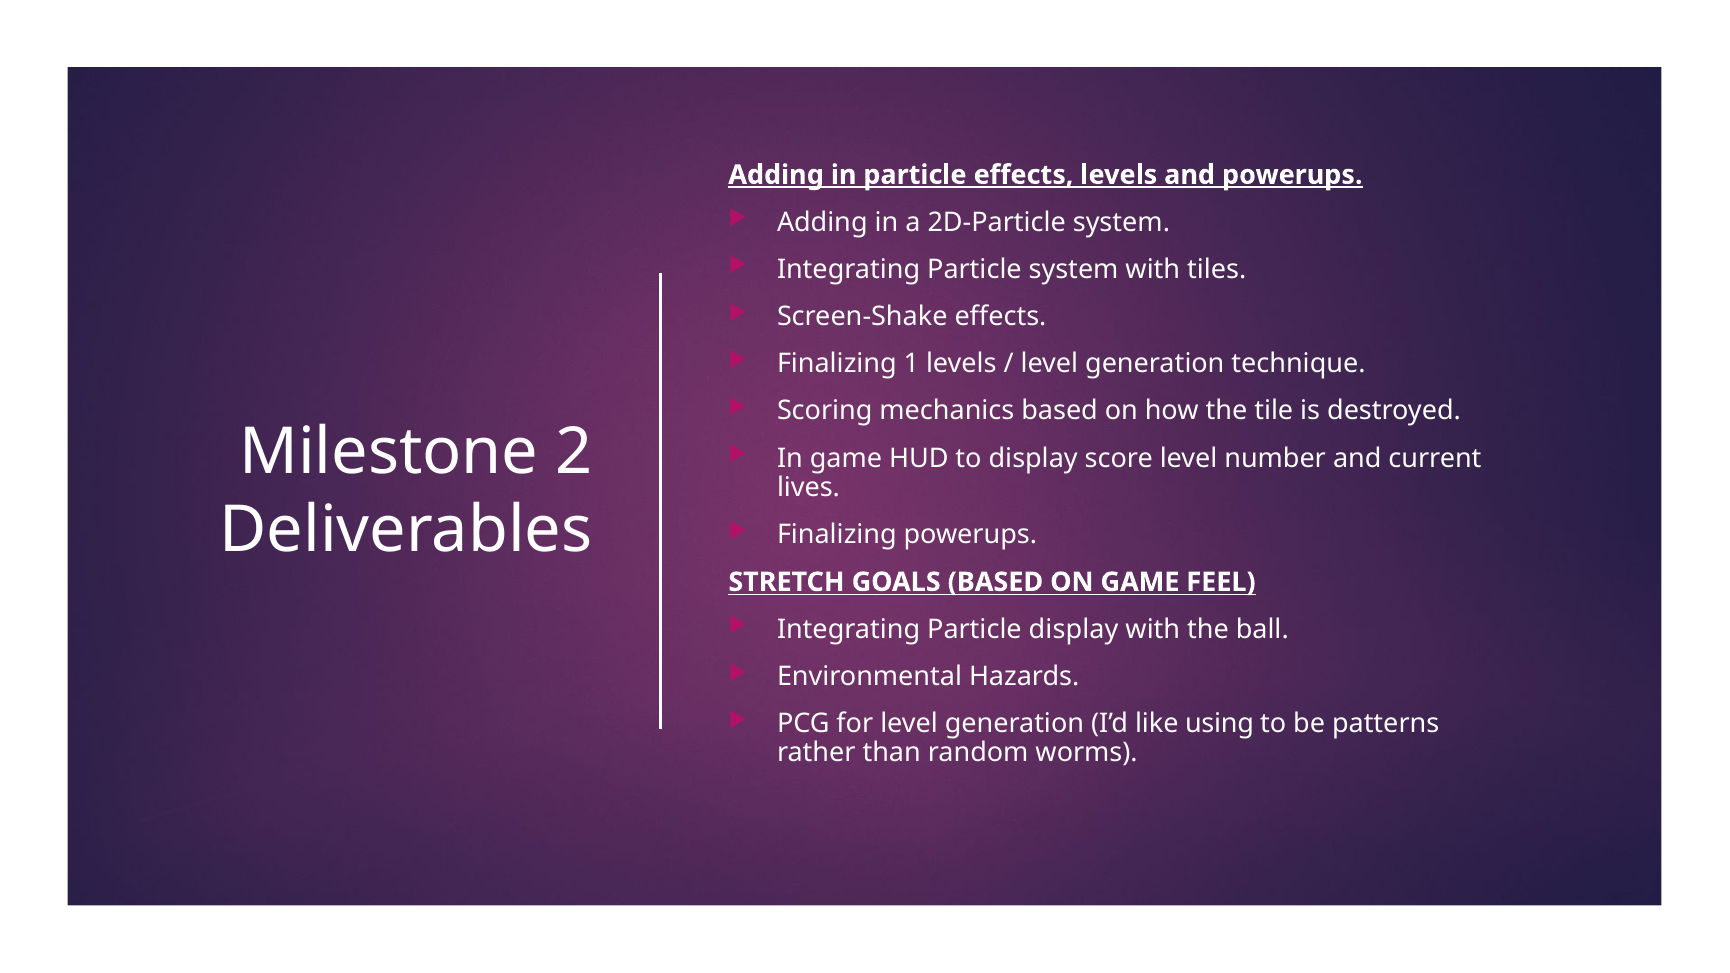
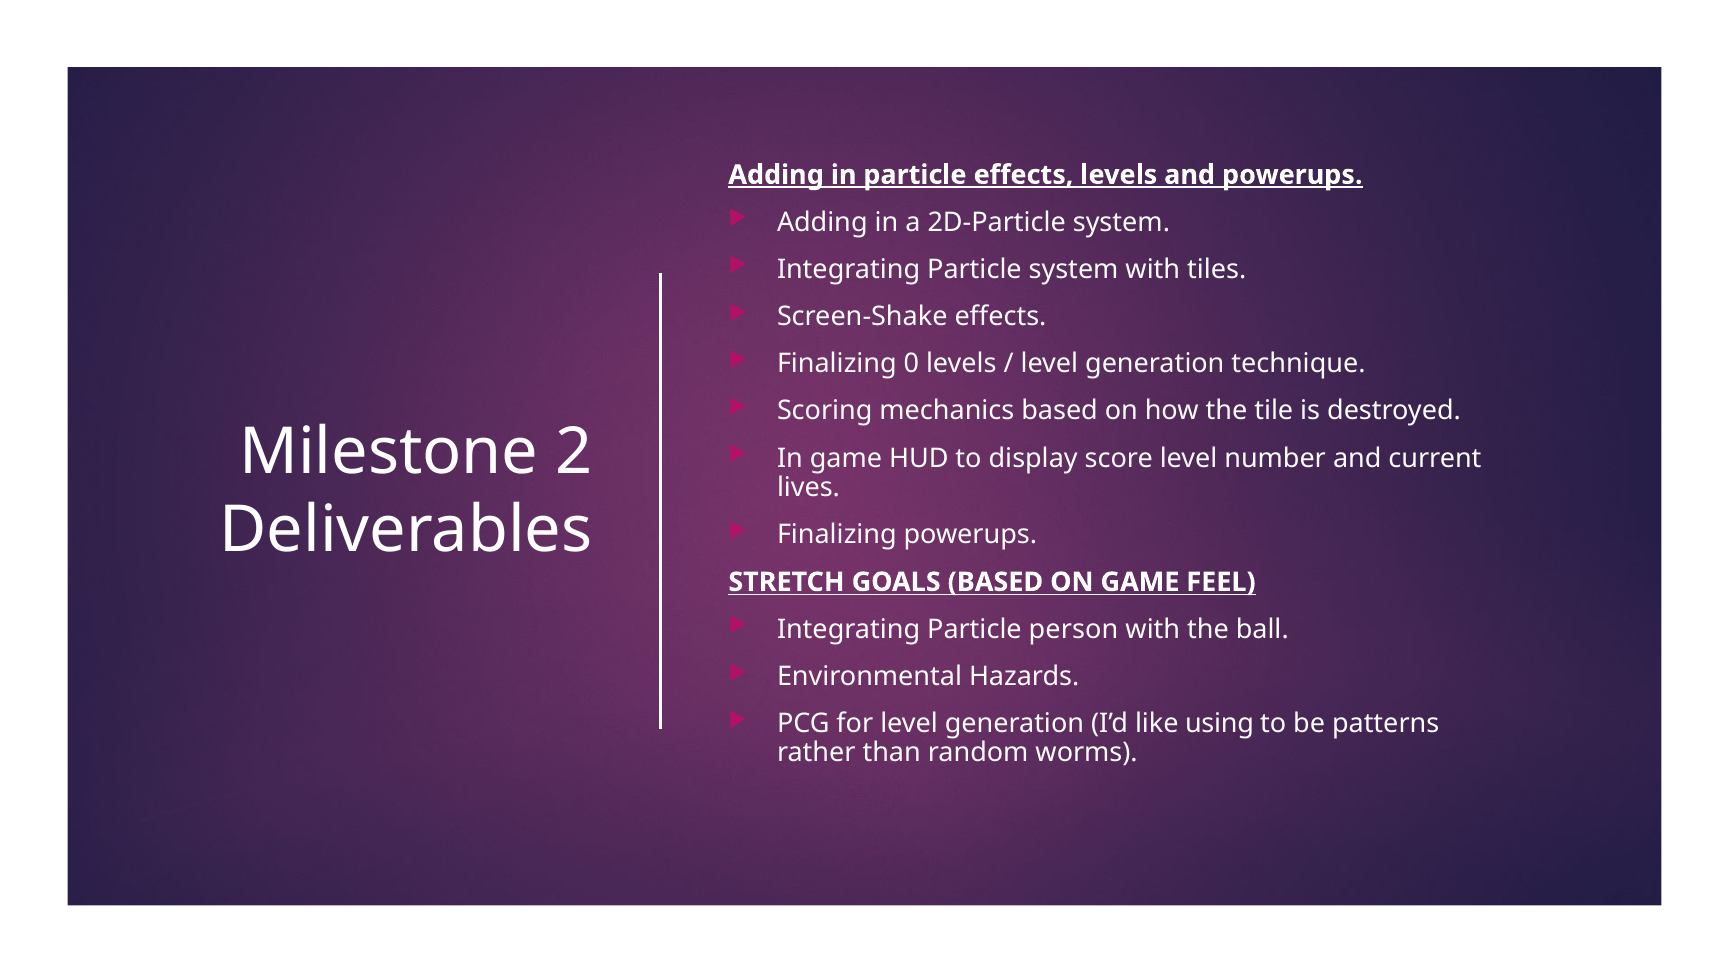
1: 1 -> 0 (911, 364)
Particle display: display -> person (1074, 629)
